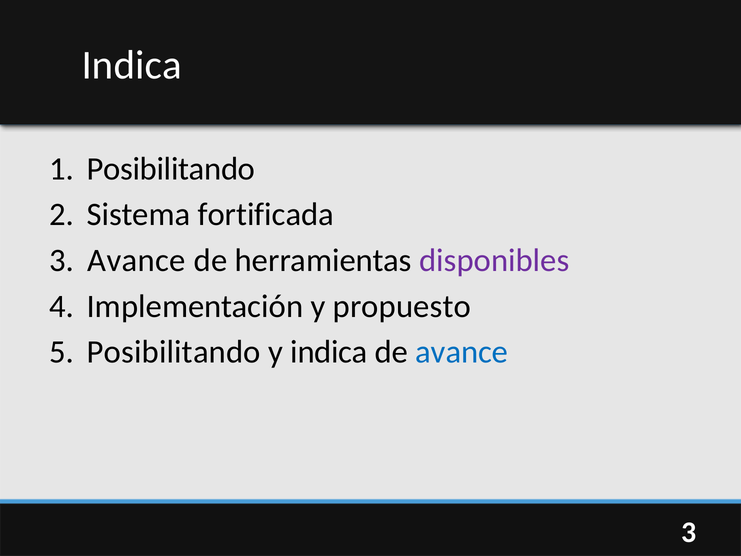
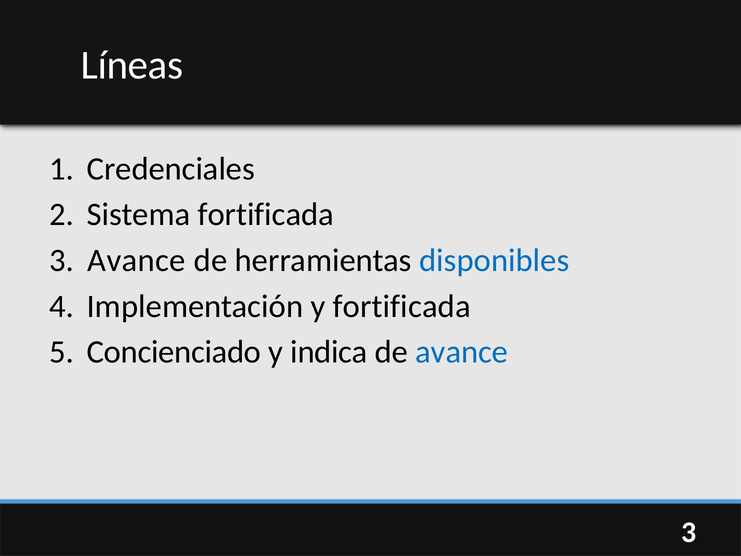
Indica: Indica -> Líneas (132, 65)
Posibilitando: Posibilitando -> Credenciales (171, 169)
disponibles colour: purple -> blue (494, 260)
y propuesto: propuesto -> fortificada (402, 306)
Posibilitando: Posibilitando -> Concienciado (174, 352)
